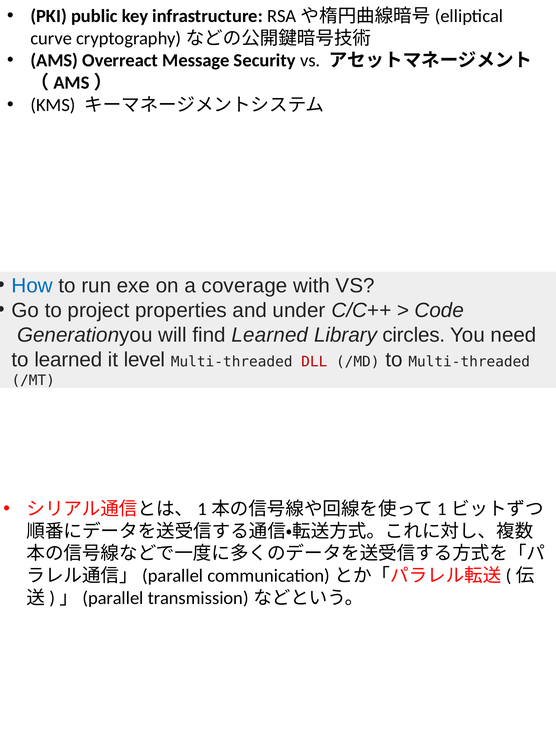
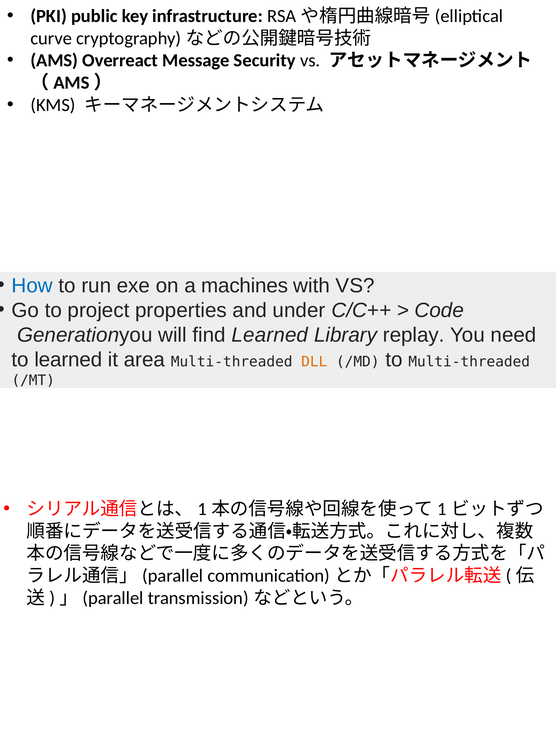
coverage: coverage -> machines (245, 286)
circles: circles -> replay (414, 335)
level: level -> area (144, 360)
DLL colour: red -> orange (314, 362)
